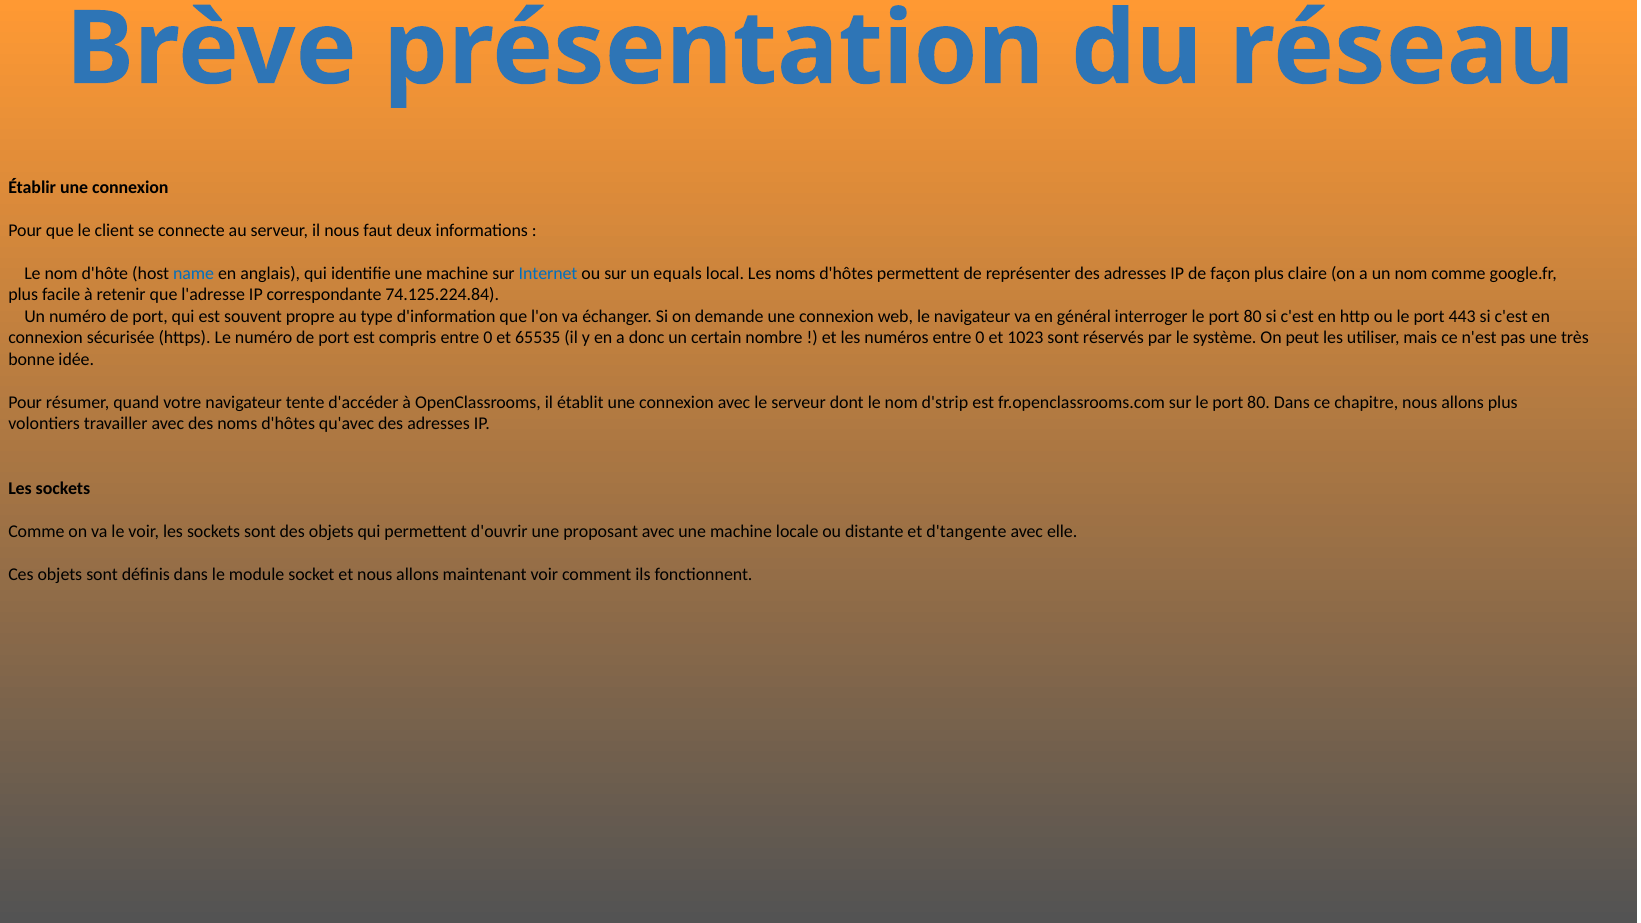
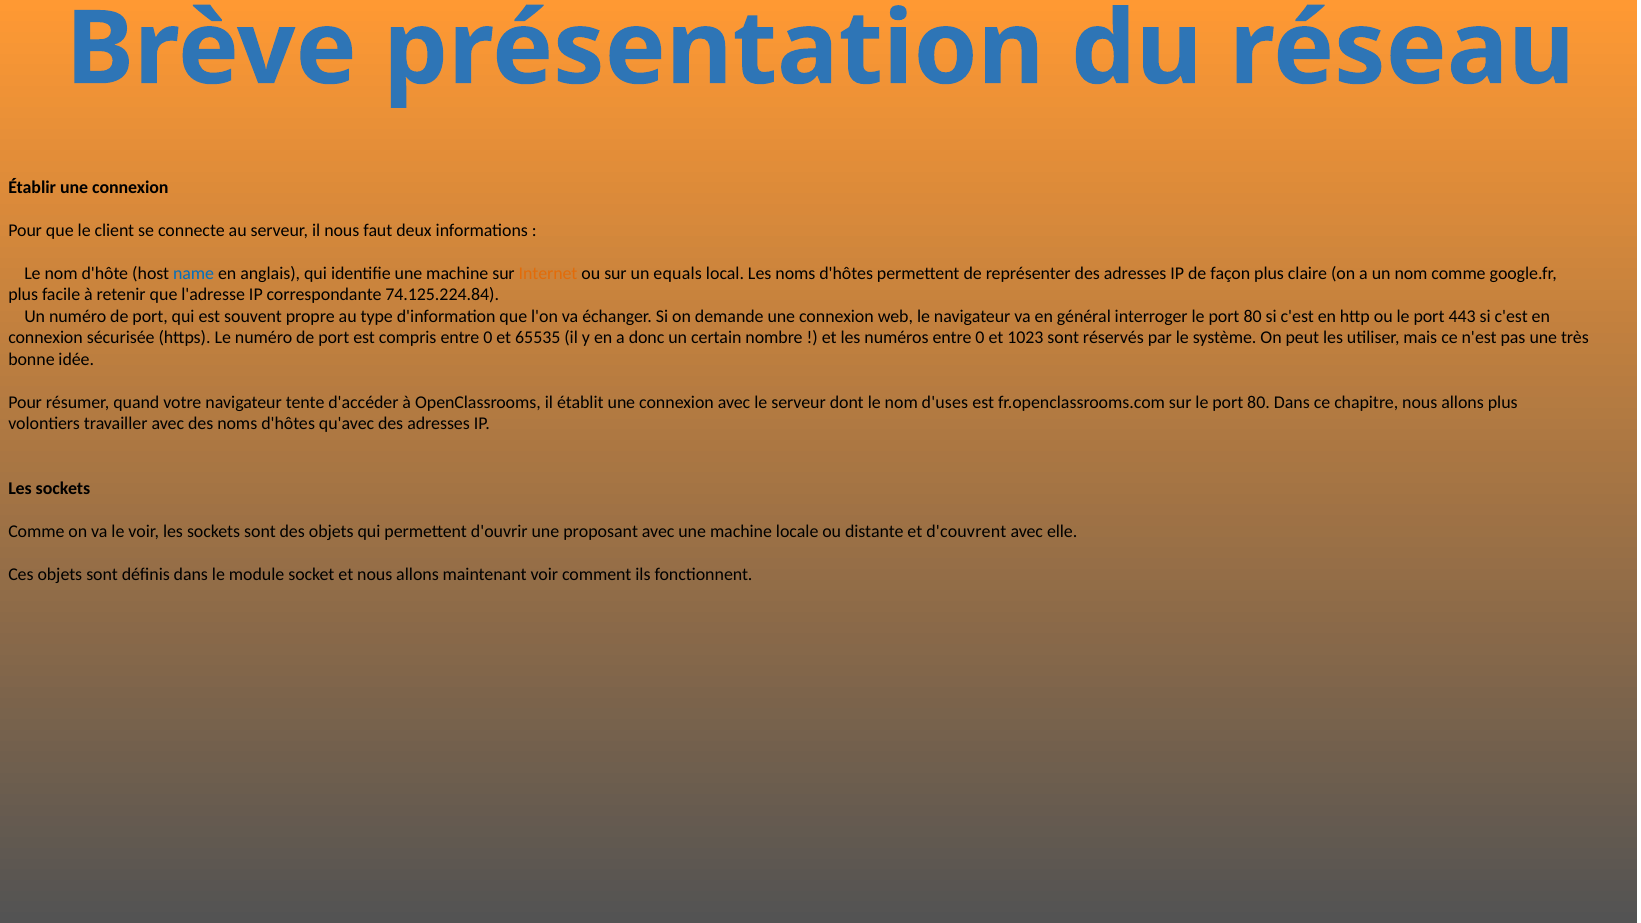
Internet colour: blue -> orange (548, 273)
d'strip: d'strip -> d'uses (945, 402)
d'tangente: d'tangente -> d'couvrent (966, 531)
